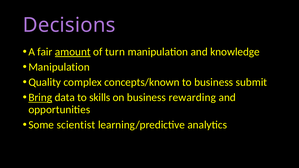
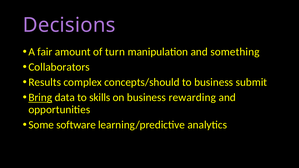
amount underline: present -> none (73, 52)
knowledge: knowledge -> something (235, 52)
Manipulation: Manipulation -> Collaborators (59, 67)
Quality: Quality -> Results (45, 82)
concepts/known: concepts/known -> concepts/should (142, 82)
scientist: scientist -> software (76, 125)
